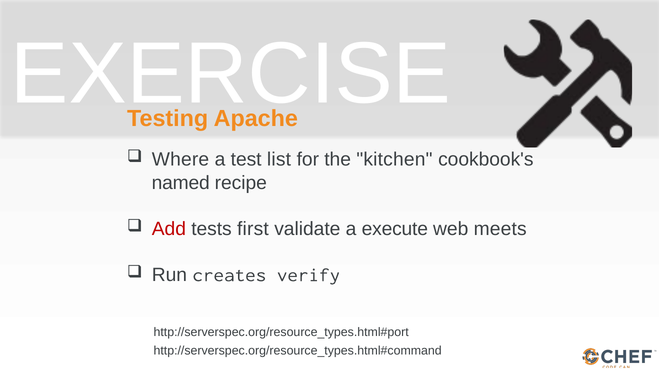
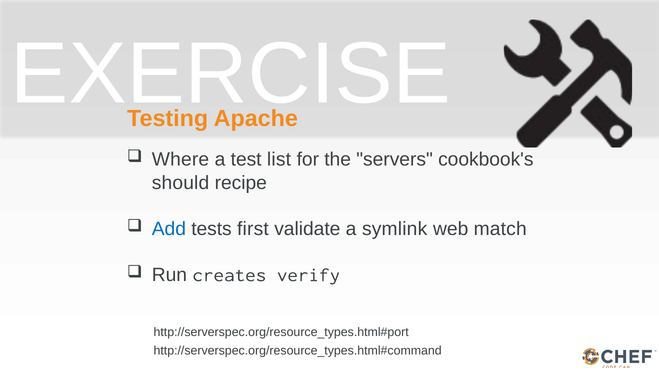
kitchen: kitchen -> servers (395, 160)
named: named -> should (181, 183)
Add colour: red -> blue (169, 229)
execute: execute -> symlink (395, 229)
meets: meets -> match (500, 229)
